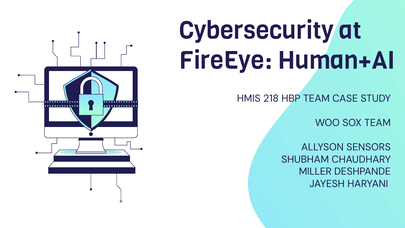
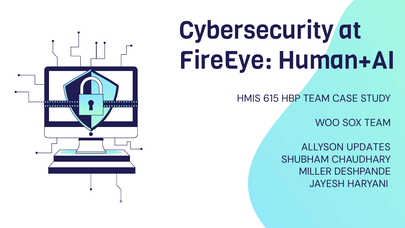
218: 218 -> 615 (271, 99)
SENSORS: SENSORS -> UPDATES (369, 147)
